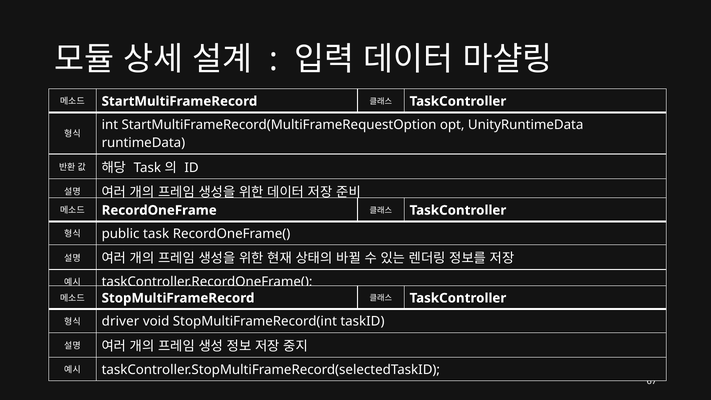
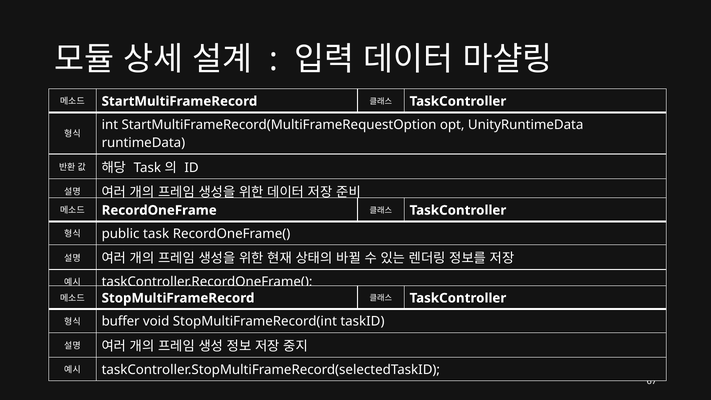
driver: driver -> buffer (121, 322)
